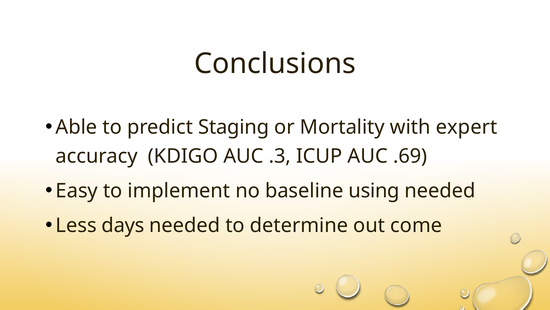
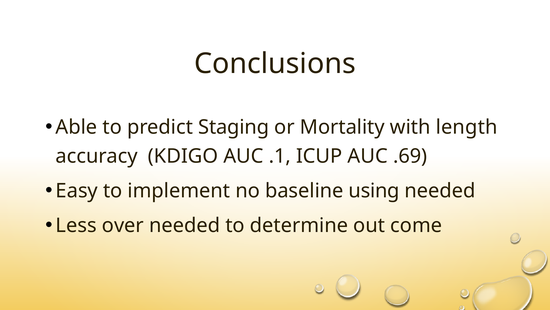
expert: expert -> length (467, 127)
.3: .3 -> .1 (280, 156)
days: days -> over (123, 225)
